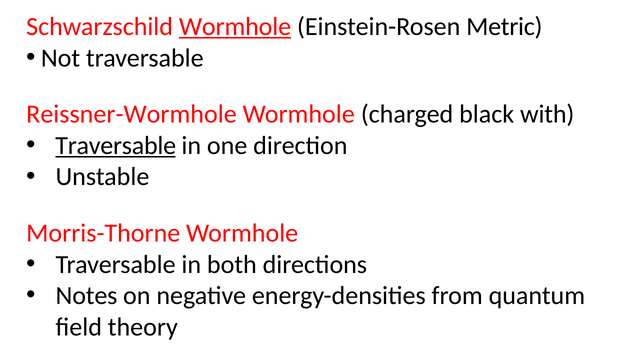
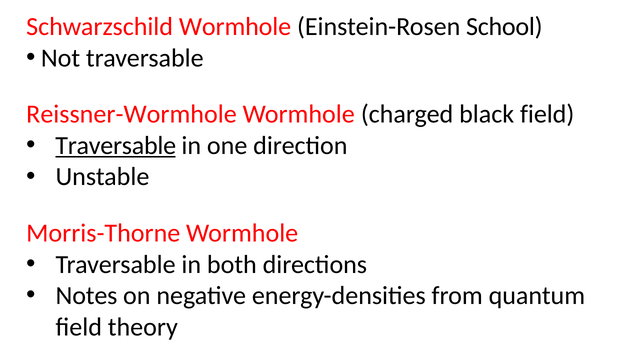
Wormhole underline: present -> none (235, 27)
Metric: Metric -> School (504, 27)
black with: with -> field (547, 114)
